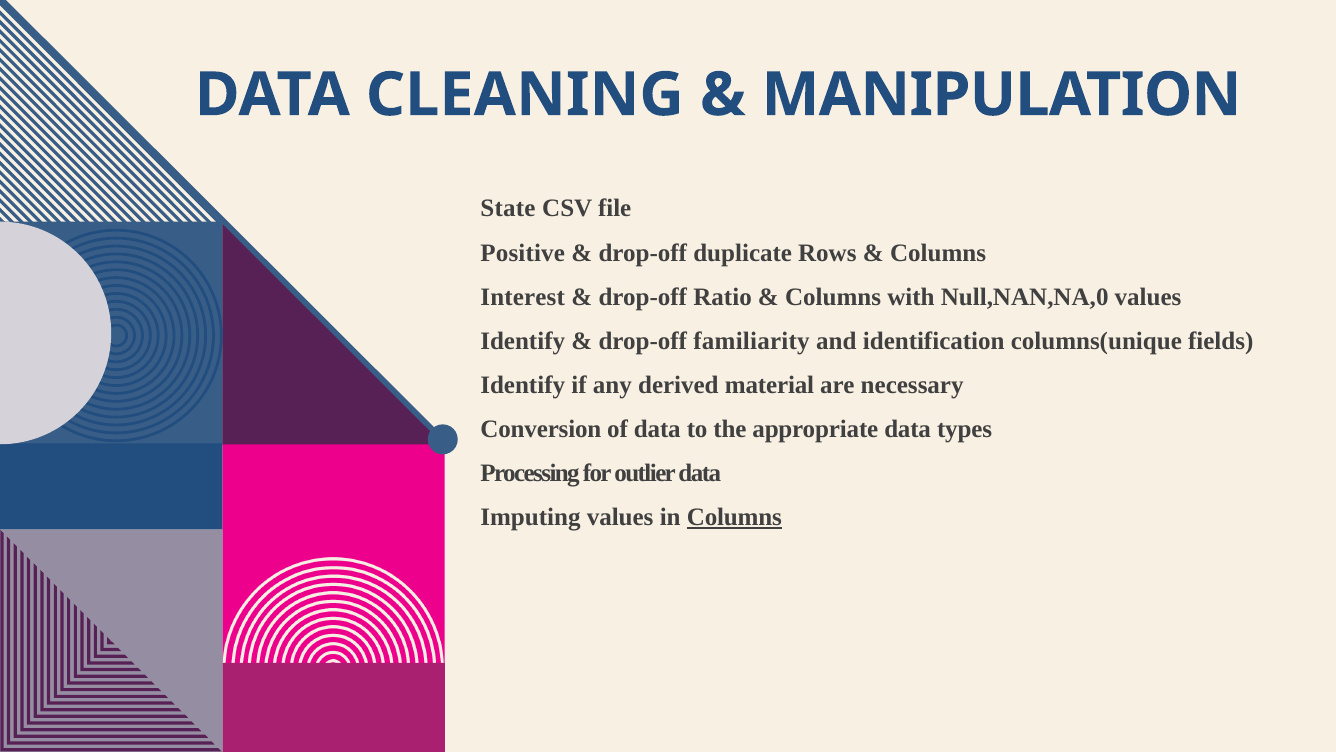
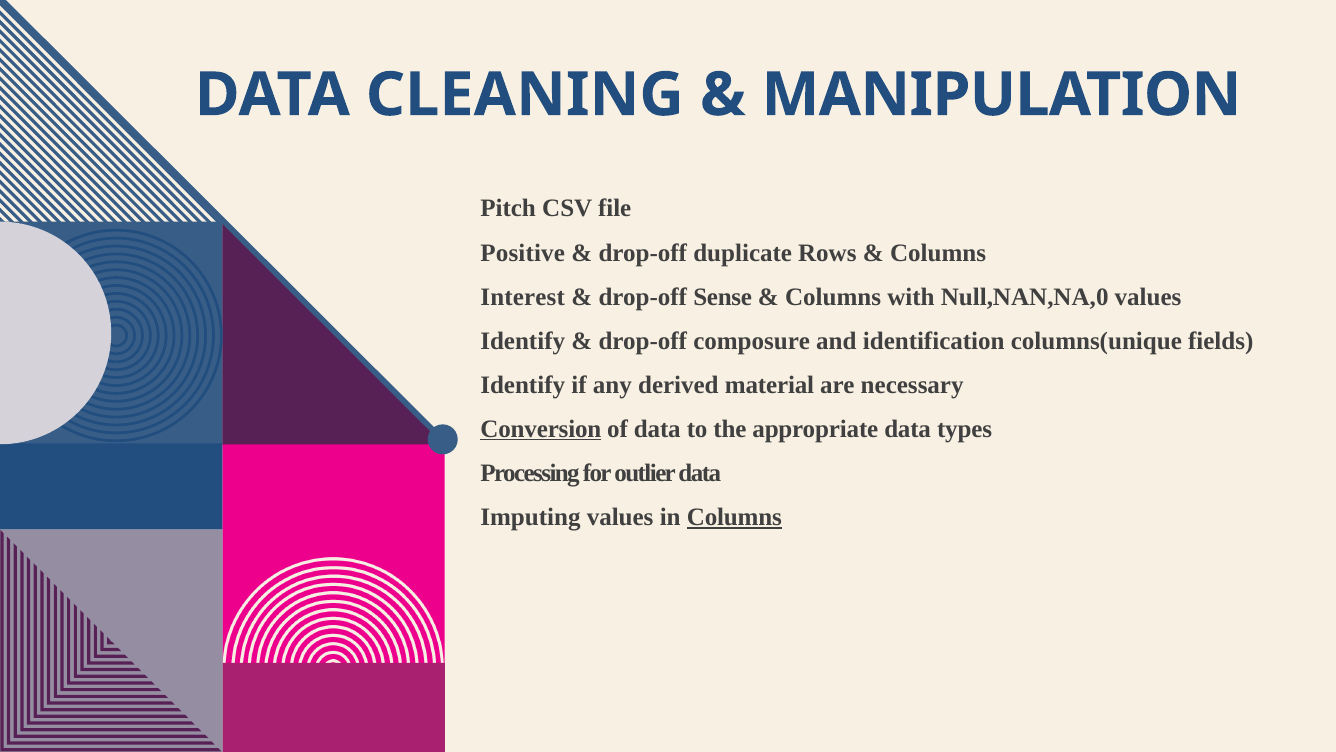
State: State -> Pitch (508, 209)
Ratio: Ratio -> Sense (723, 297)
familiarity: familiarity -> composure (752, 341)
Conversion underline: none -> present (541, 429)
